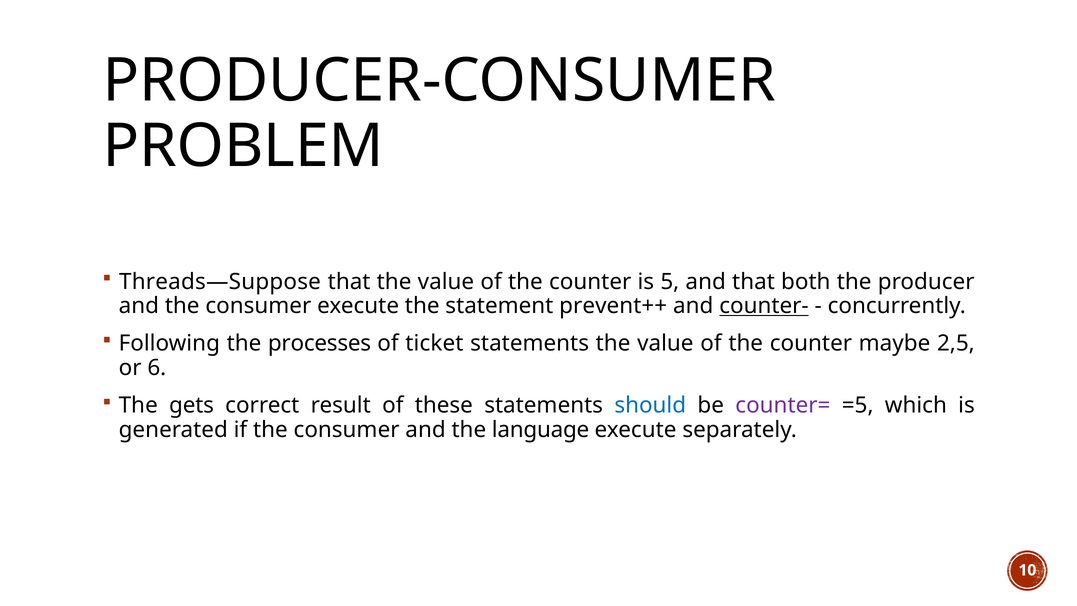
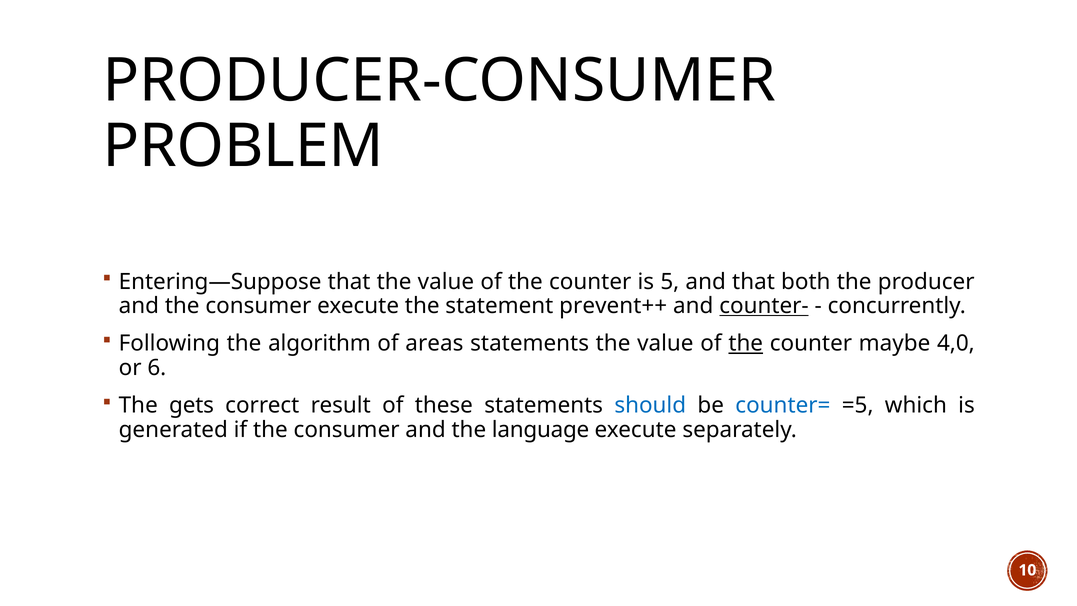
Threads—Suppose: Threads—Suppose -> Entering—Suppose (220, 282)
processes: processes -> algorithm (319, 343)
ticket: ticket -> areas (434, 343)
the underline: none -> present (746, 343)
2,5: 2,5 -> 4,0 (956, 343)
counter= colour: purple -> blue (783, 405)
